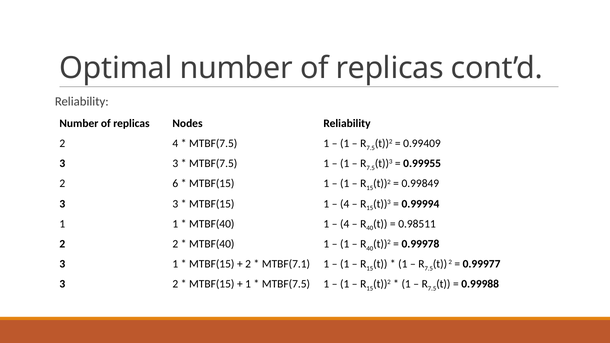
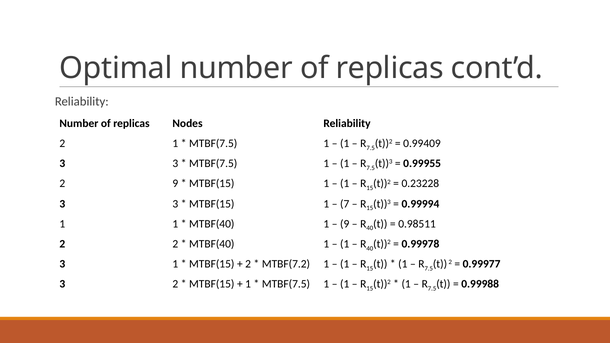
2 4: 4 -> 1 (175, 144)
2 6: 6 -> 9 (175, 184)
0.99849: 0.99849 -> 0.23228 (420, 184)
4: 4 -> 7 (345, 204)
4: 4 -> 9 (345, 224)
MTBF(7.1: MTBF(7.1 -> MTBF(7.2 (286, 264)
